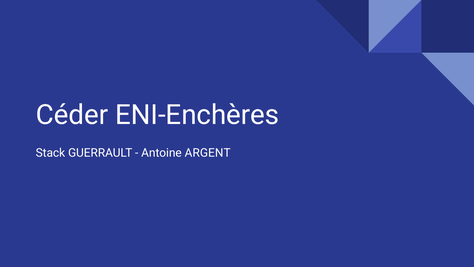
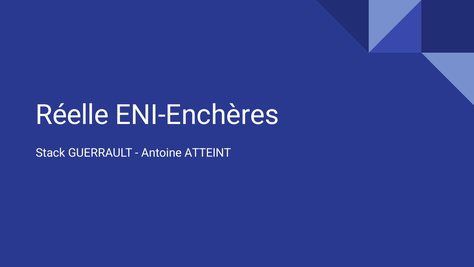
Céder: Céder -> Réelle (72, 115)
ARGENT: ARGENT -> ATTEINT (208, 153)
